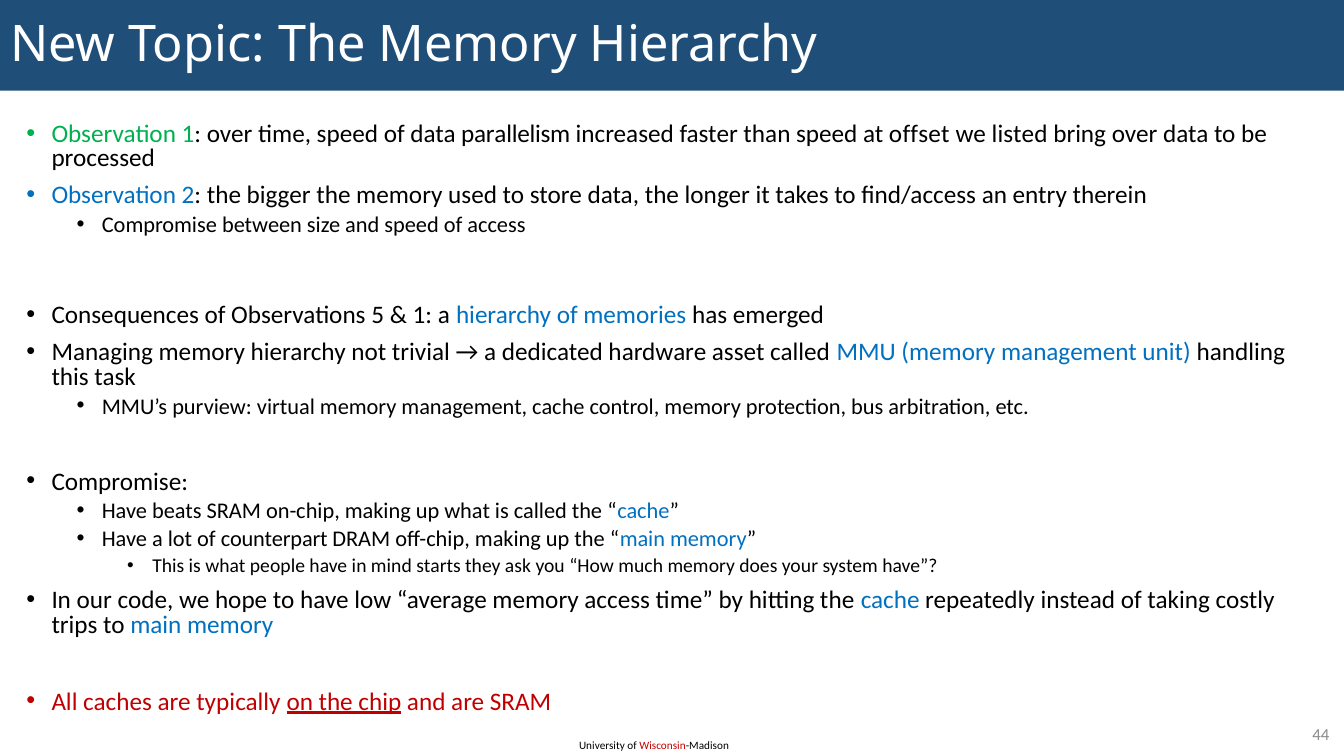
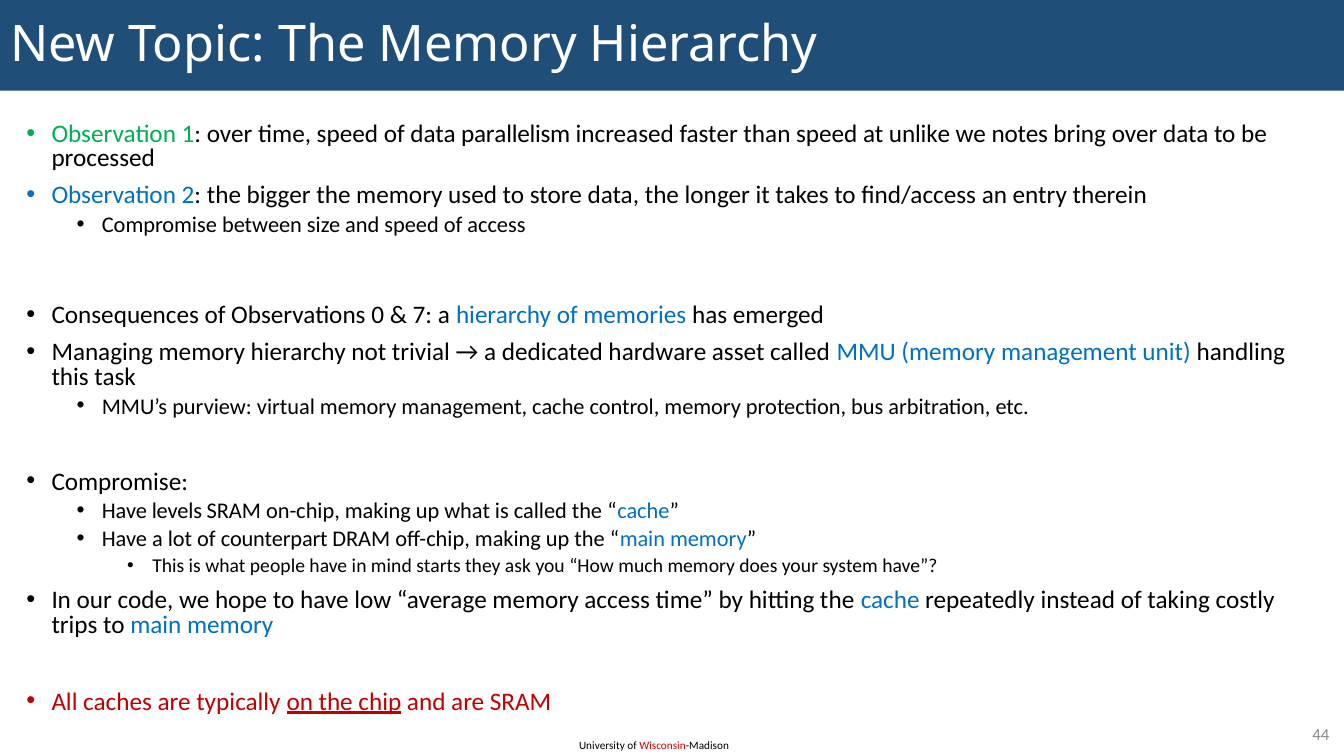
offset: offset -> unlike (920, 134)
listed: listed -> notes (1020, 134)
5: 5 -> 0 (378, 316)
1: 1 -> 7 (422, 316)
beats: beats -> levels (177, 511)
